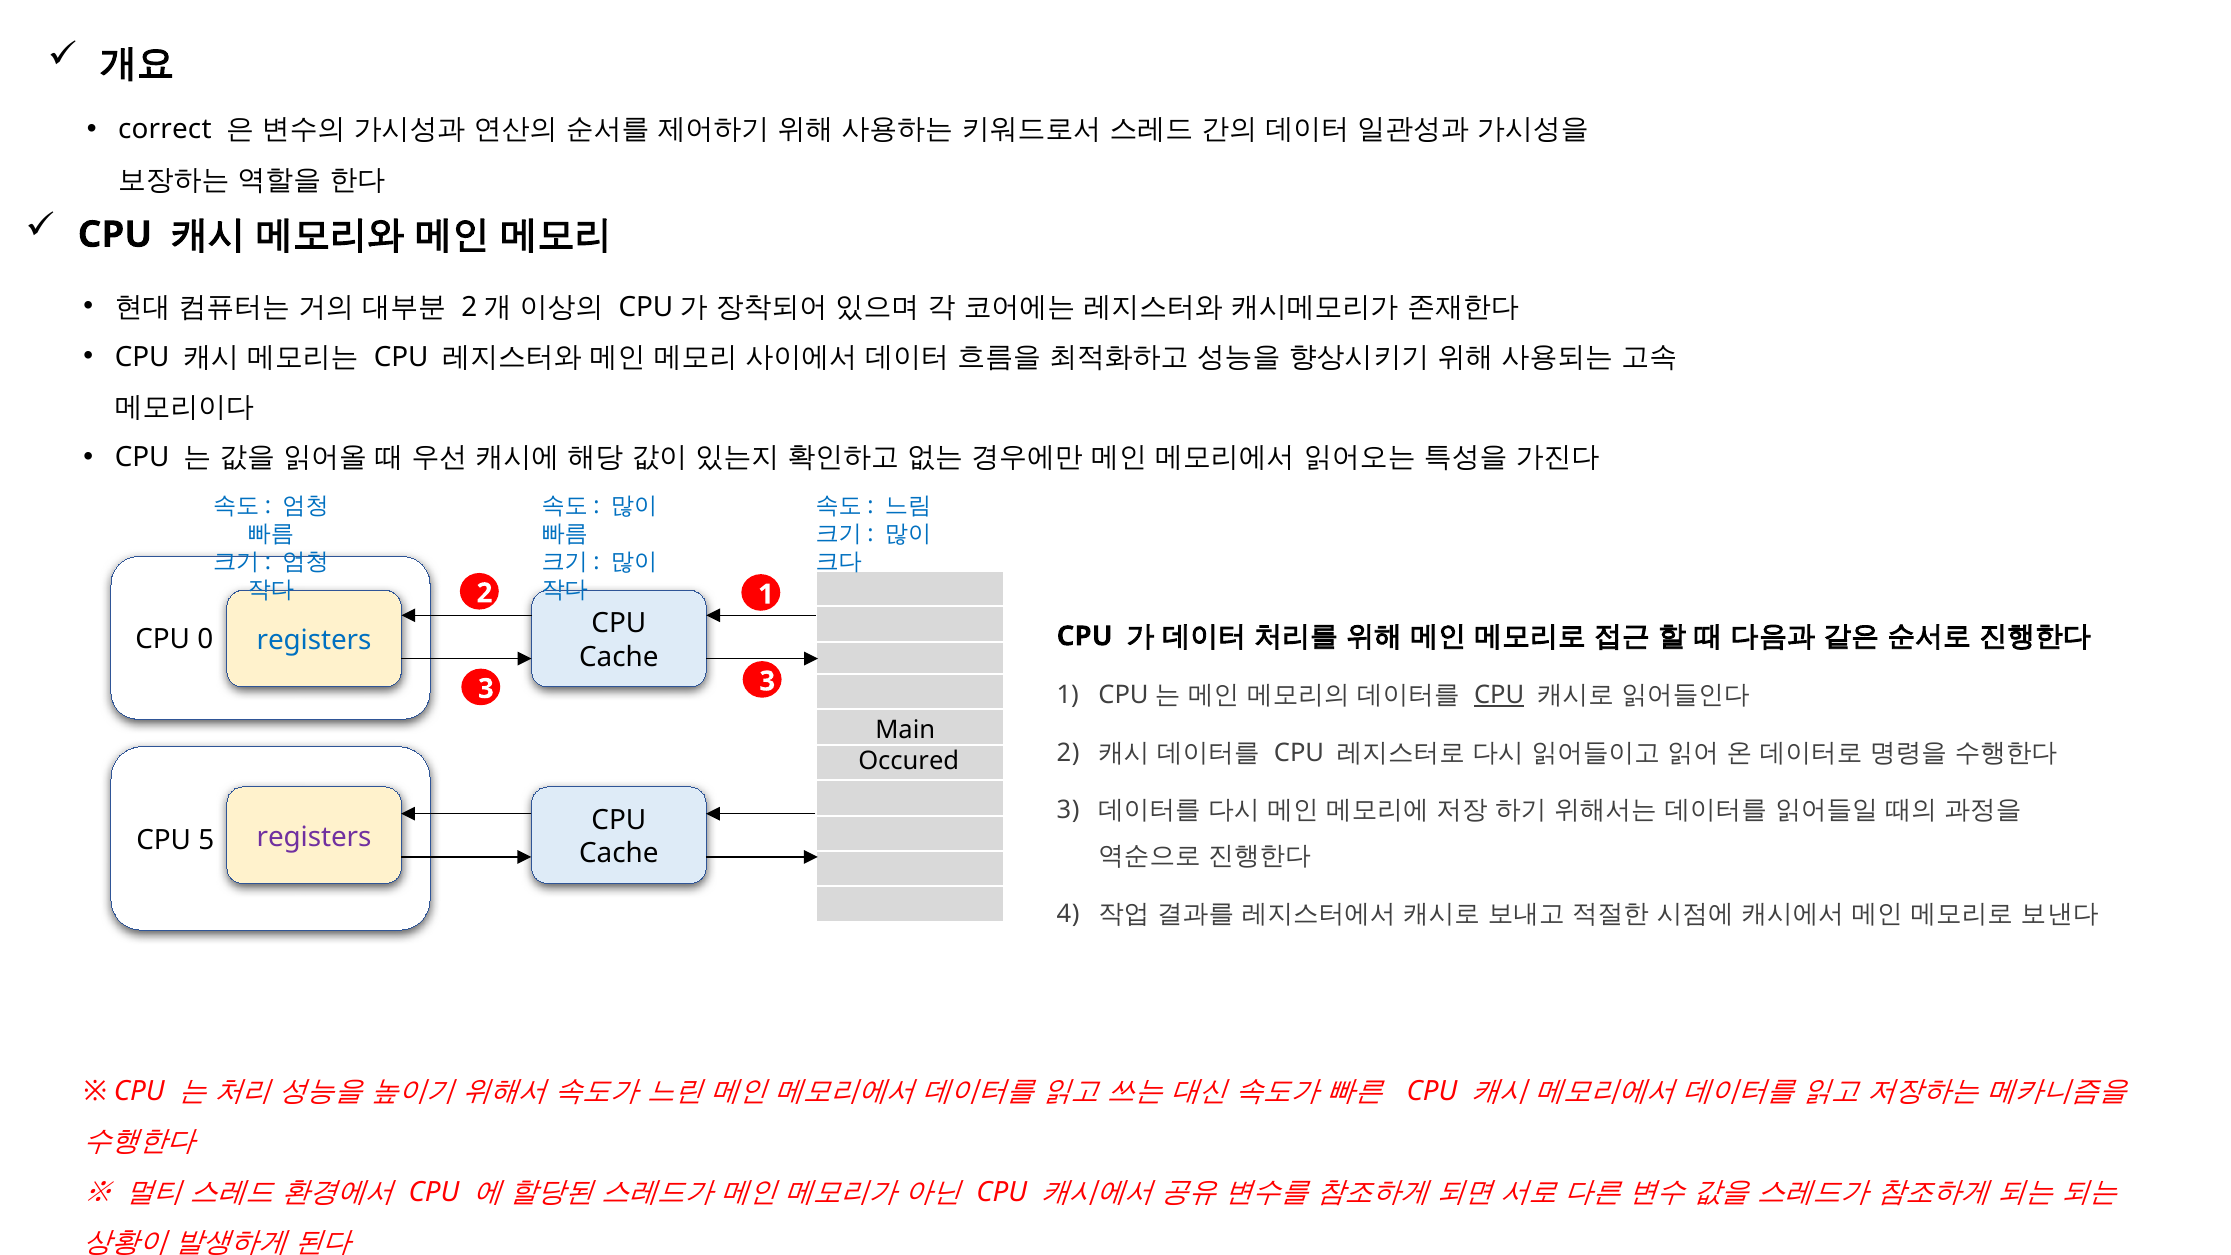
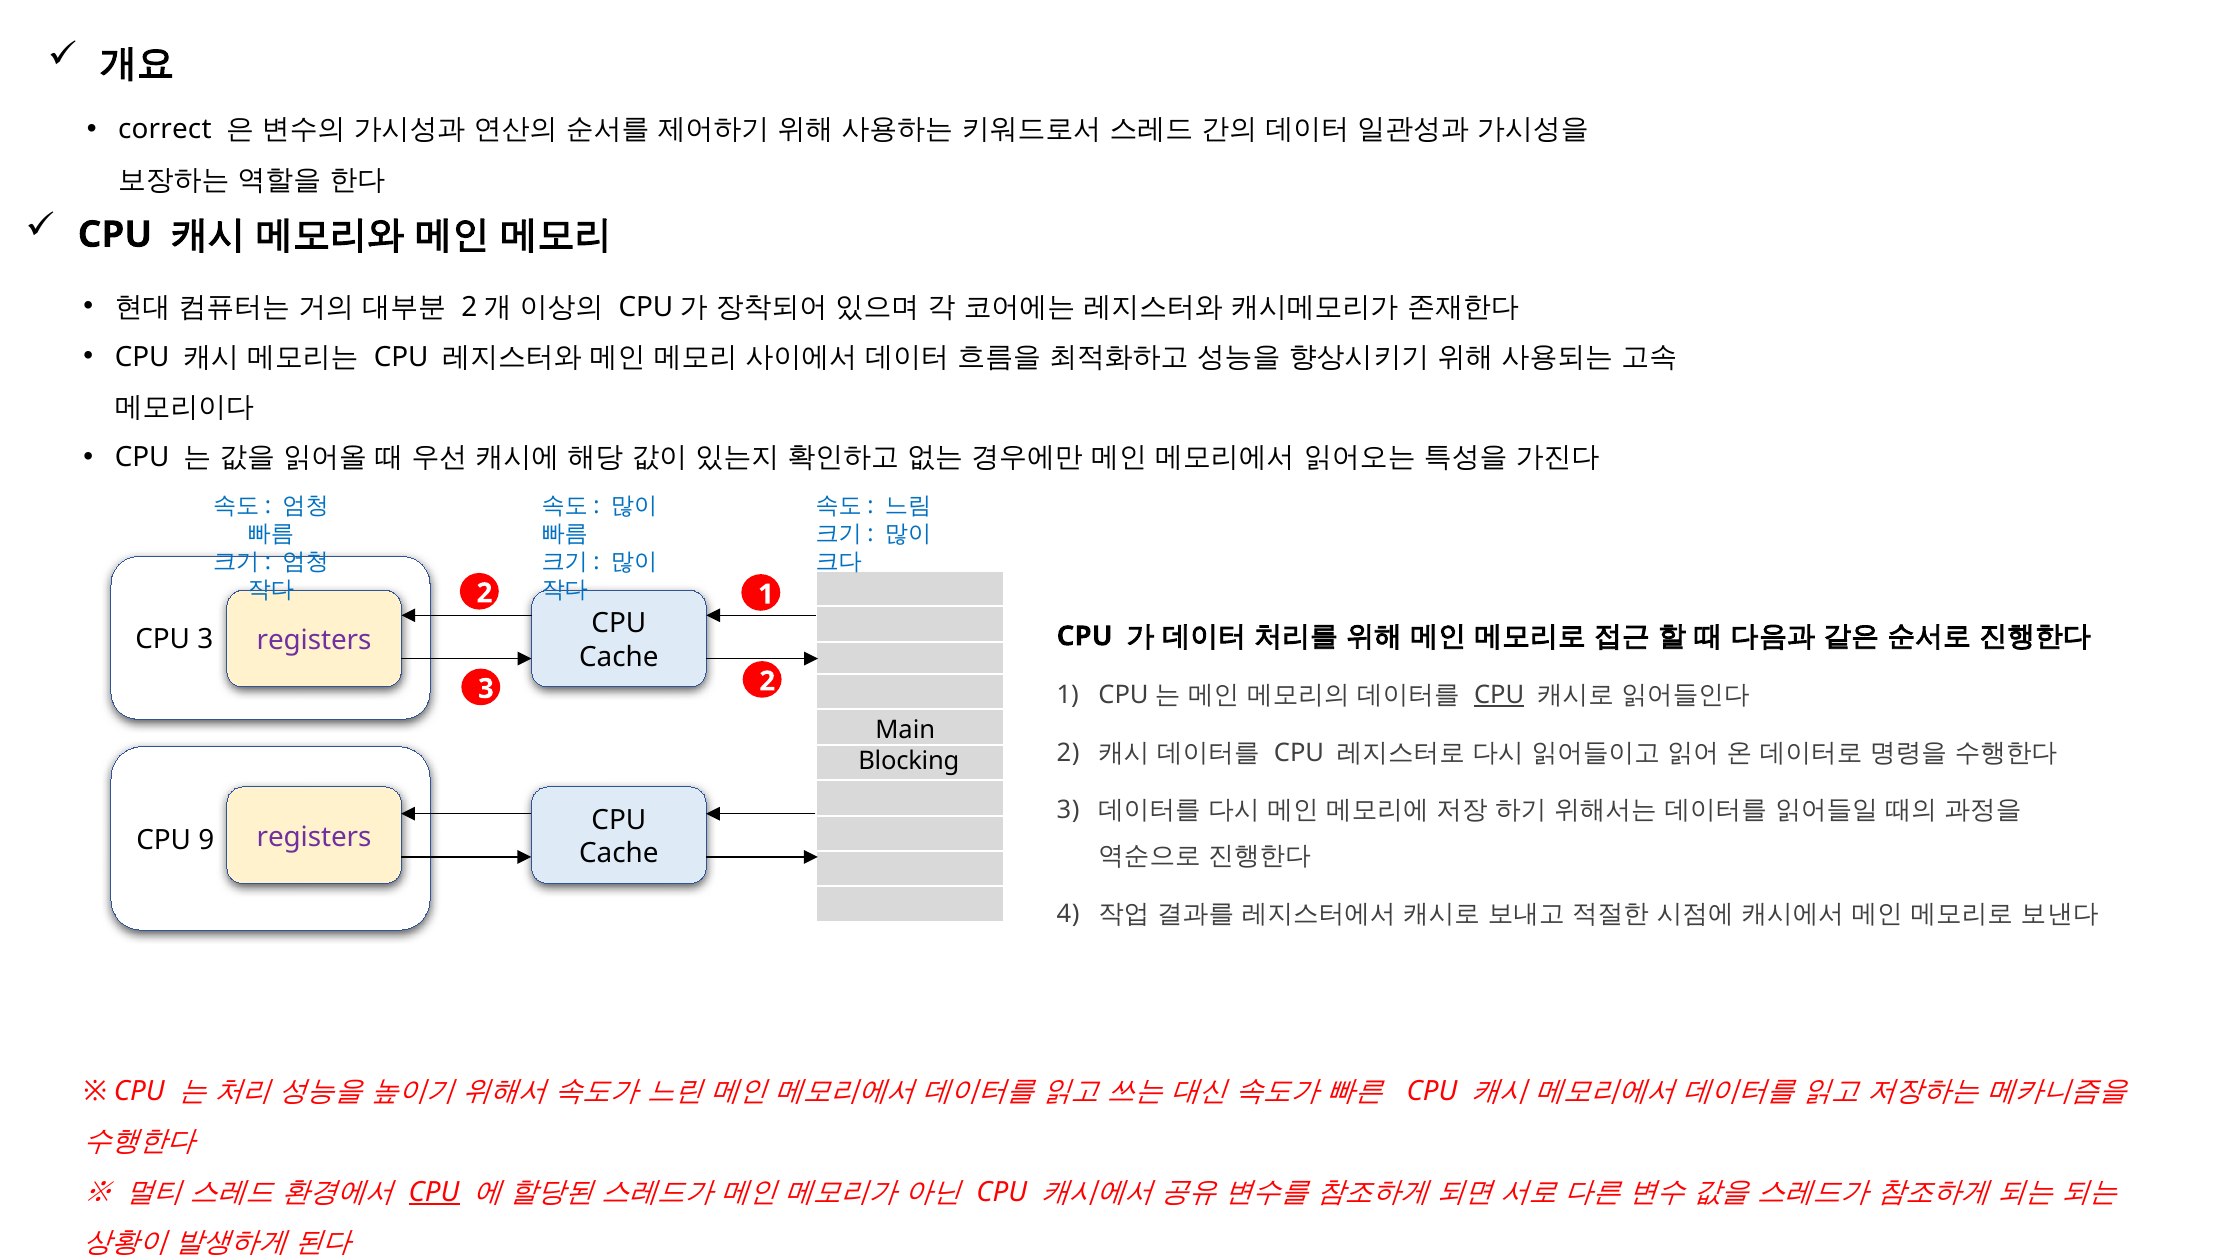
CPU 0: 0 -> 3 (205, 640)
registers colour: blue -> purple (314, 640)
3 3: 3 -> 2 (767, 681)
Occured: Occured -> Blocking (909, 761)
5: 5 -> 9 (206, 840)
CPU underline: none -> present (434, 1192)
